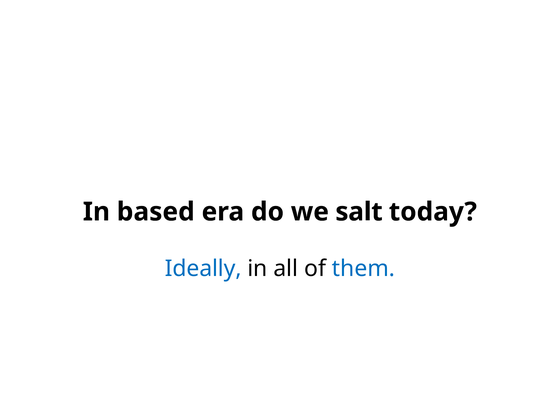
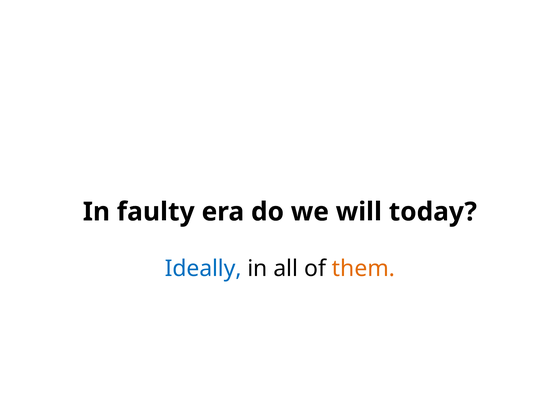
based: based -> faulty (156, 212)
salt: salt -> will (359, 212)
them colour: blue -> orange (363, 268)
